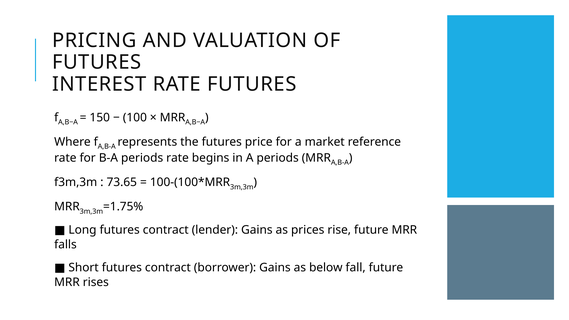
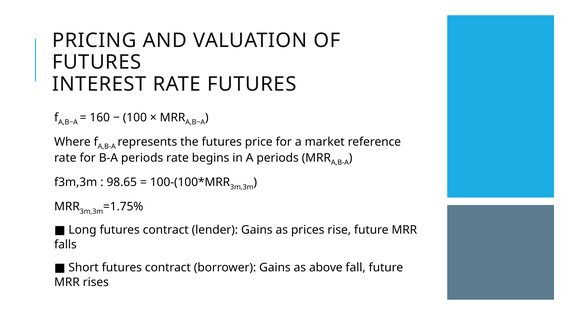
150: 150 -> 160 (100, 118)
73.65: 73.65 -> 98.65 (122, 182)
below: below -> above (326, 268)
